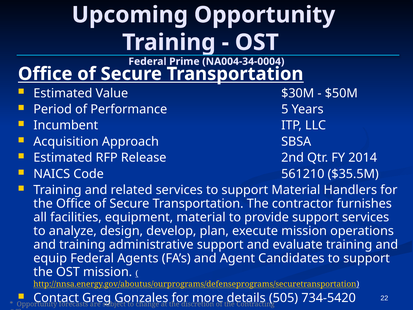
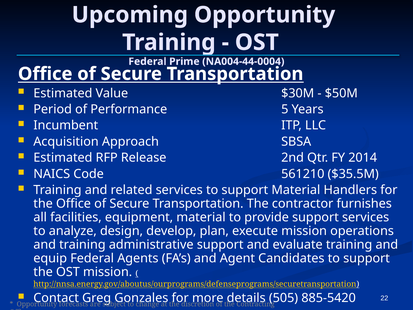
NA004-34-0004: NA004-34-0004 -> NA004-44-0004 (243, 61)
734-5420: 734-5420 -> 885-5420 (329, 298)
